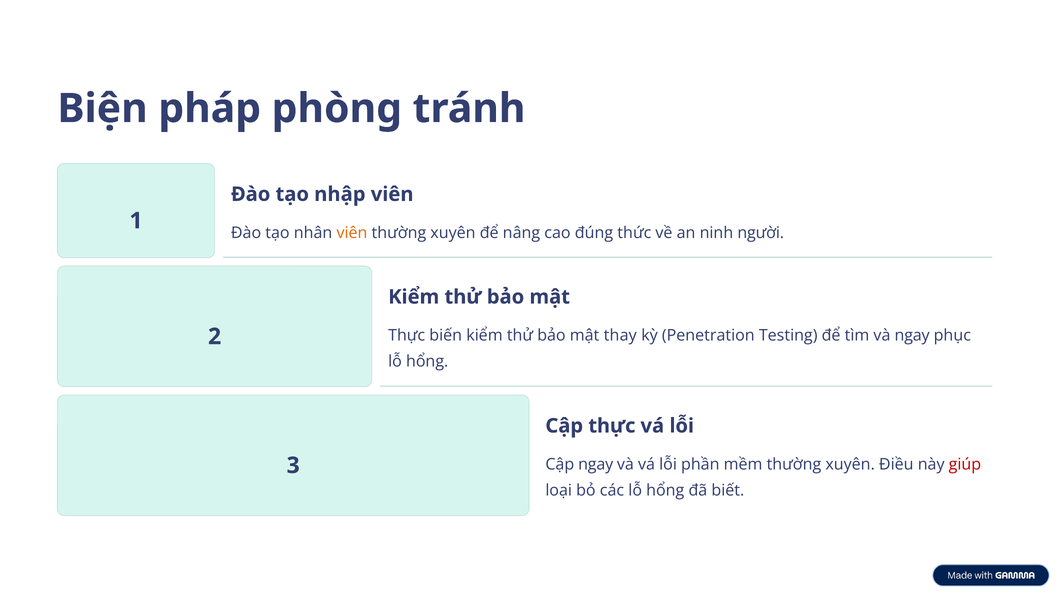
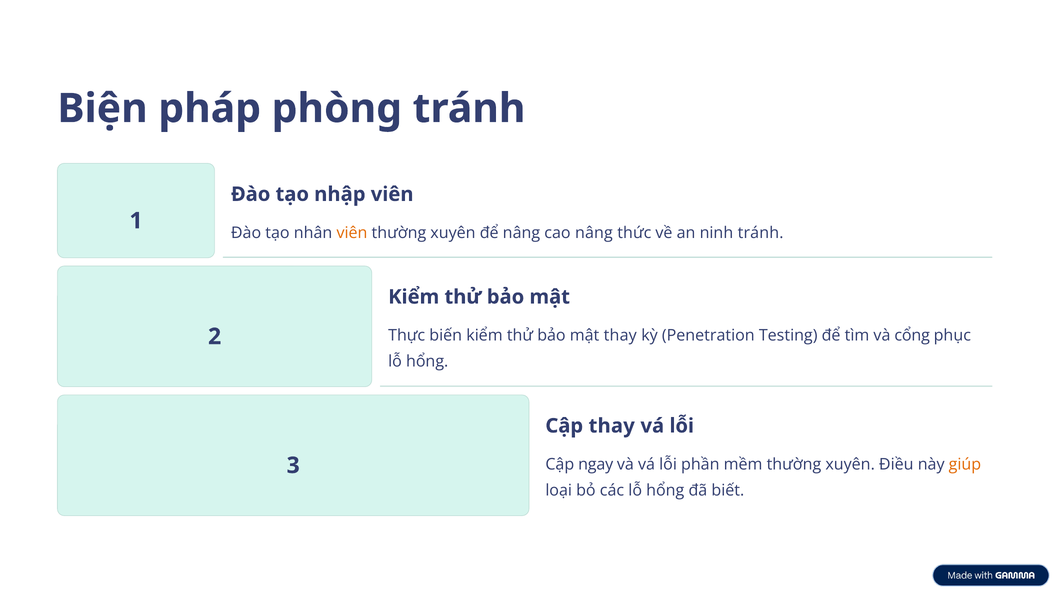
cao đúng: đúng -> nâng (594, 233)
ninh người: người -> tránh (761, 233)
và ngay: ngay -> cổng (912, 336)
Cập thực: thực -> thay (612, 426)
giúp colour: red -> orange (965, 465)
